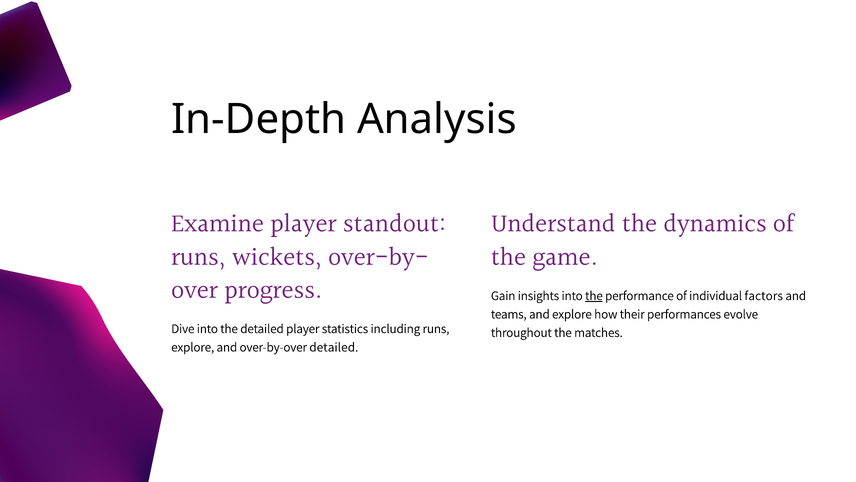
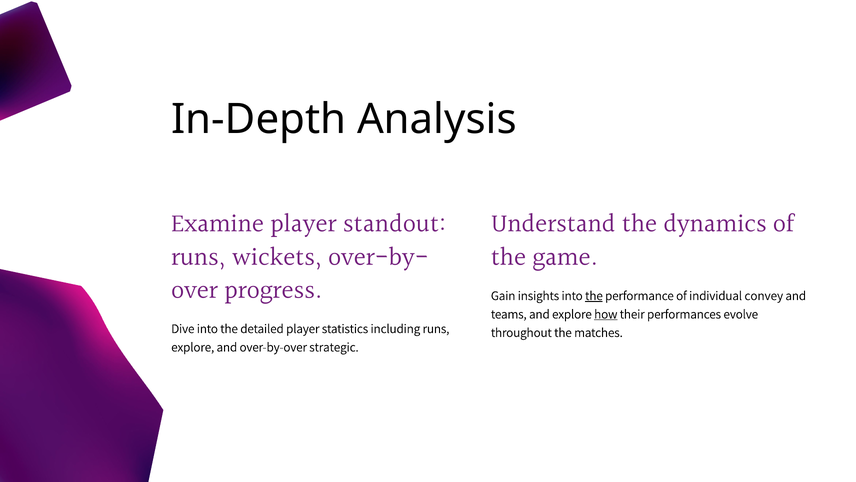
factors: factors -> convey (764, 295)
how underline: none -> present (606, 314)
over-by-over detailed: detailed -> strategic (334, 347)
